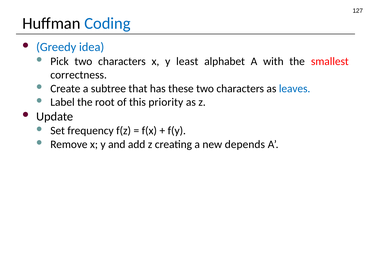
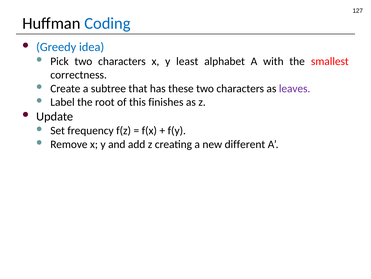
leaves colour: blue -> purple (295, 88)
priority: priority -> finishes (166, 102)
depends: depends -> different (245, 144)
